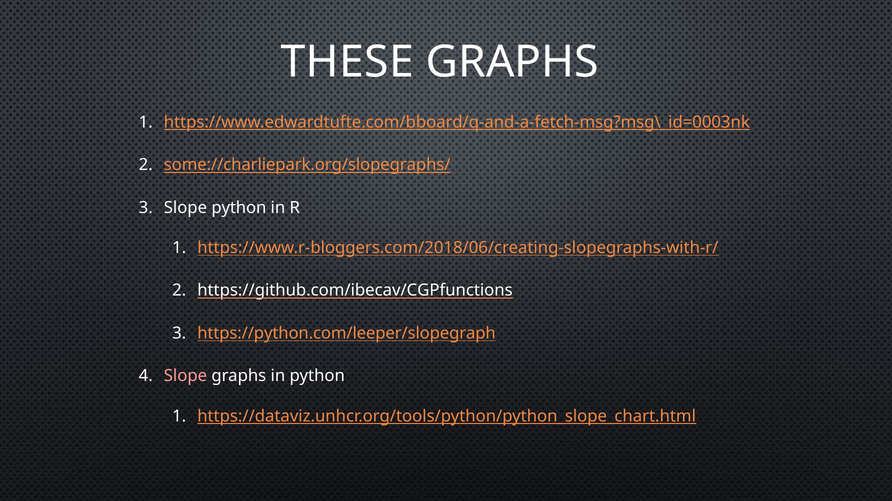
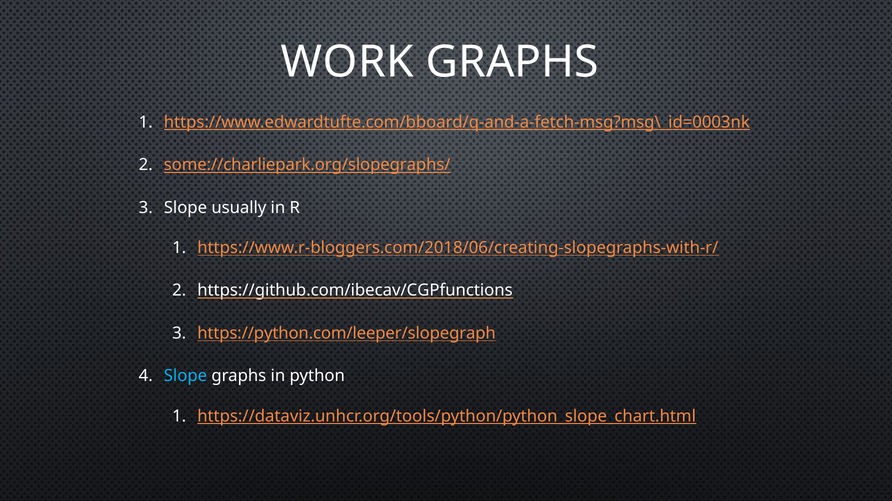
THESE: THESE -> WORK (347, 62)
Slope python: python -> usually (239, 208)
Slope colour: pink -> light blue (185, 377)
